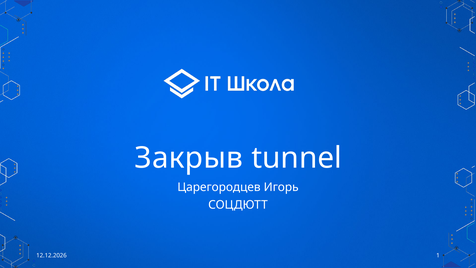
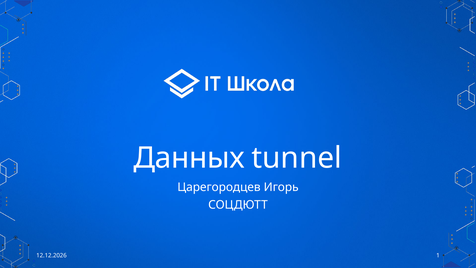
Закрыв: Закрыв -> Данных (189, 158)
